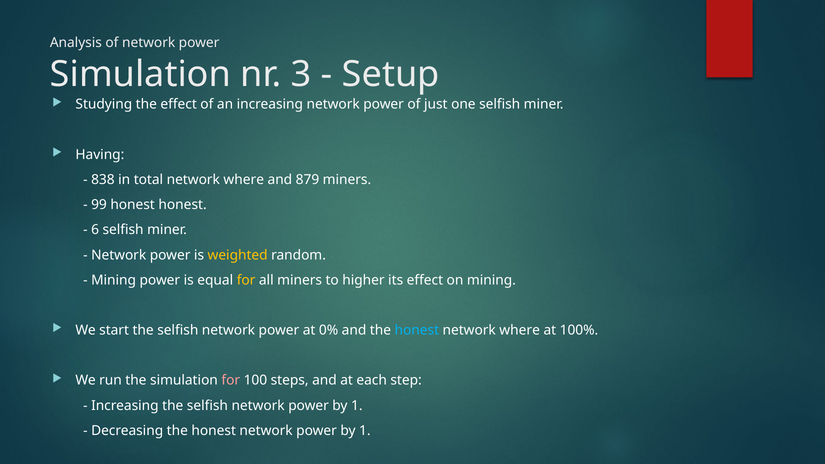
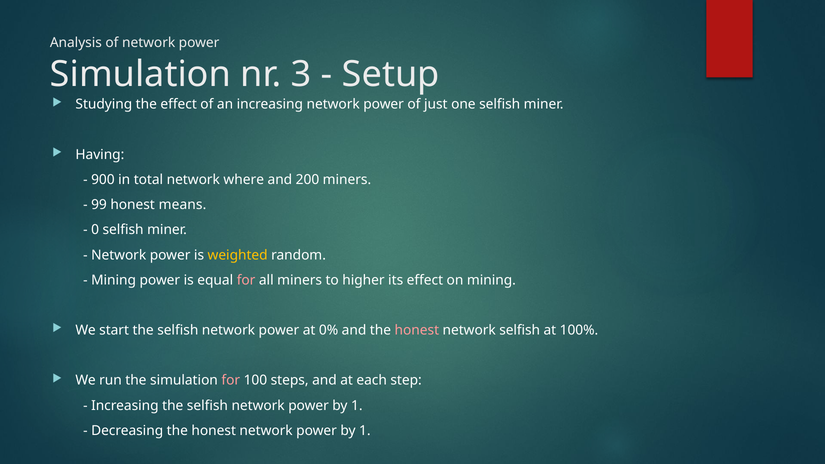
838: 838 -> 900 (103, 180)
879: 879 -> 200 (307, 180)
honest honest: honest -> means (183, 205)
6: 6 -> 0 (95, 230)
for colour: yellow -> pink (246, 280)
honest colour: light blue -> pink (417, 330)
where: where -> selfish (520, 330)
